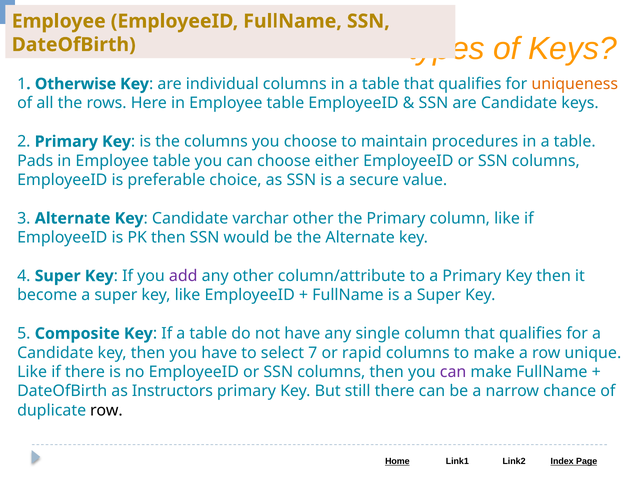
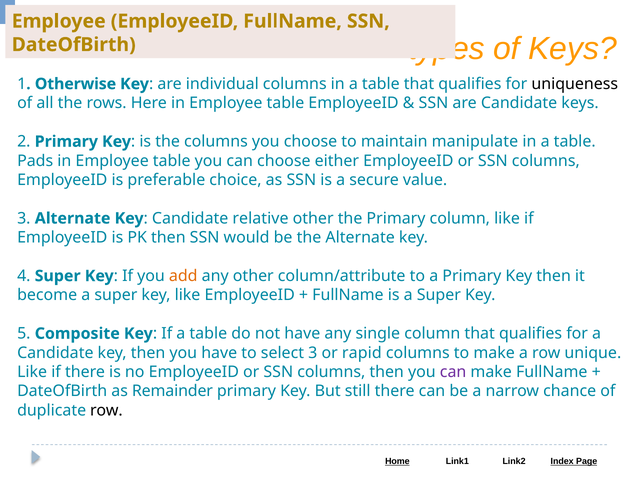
uniqueness colour: orange -> black (575, 84)
procedures: procedures -> manipulate (475, 141)
varchar: varchar -> relative (260, 218)
add colour: purple -> orange (183, 276)
select 7: 7 -> 3 (313, 352)
Instructors: Instructors -> Remainder (172, 391)
